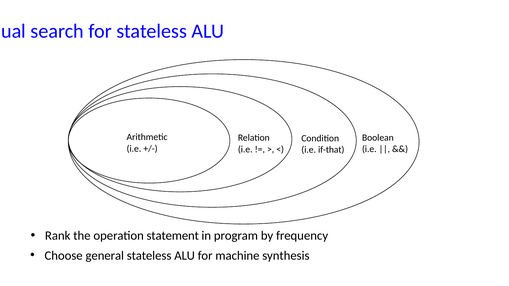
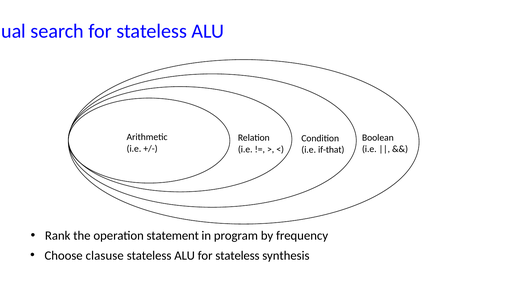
general: general -> clasuse (105, 256)
ALU for machine: machine -> stateless (237, 256)
